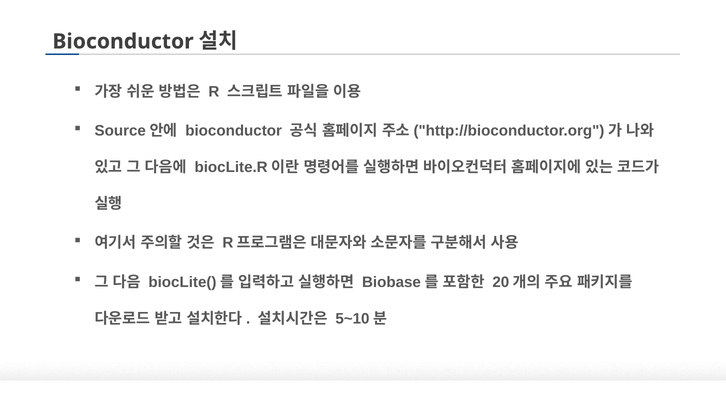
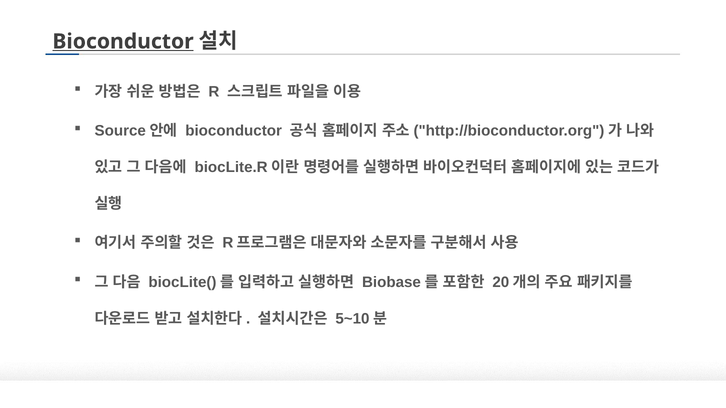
Bioconductor underline: none -> present (123, 42)
